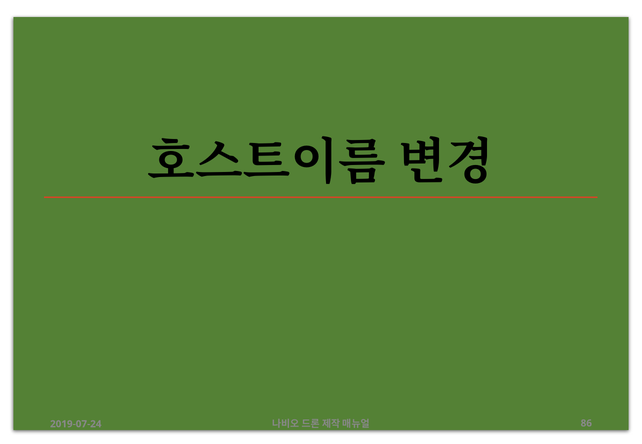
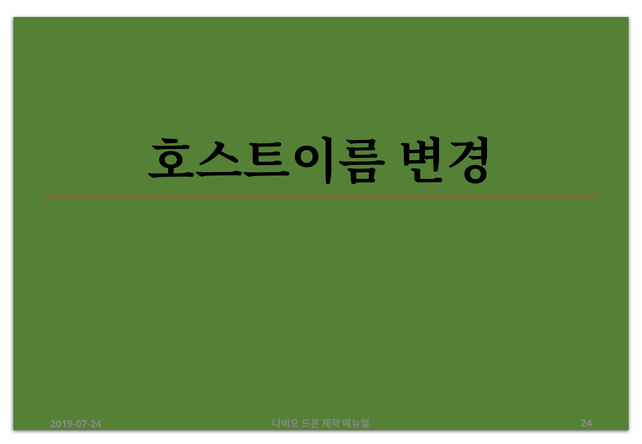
86: 86 -> 24 (586, 424)
